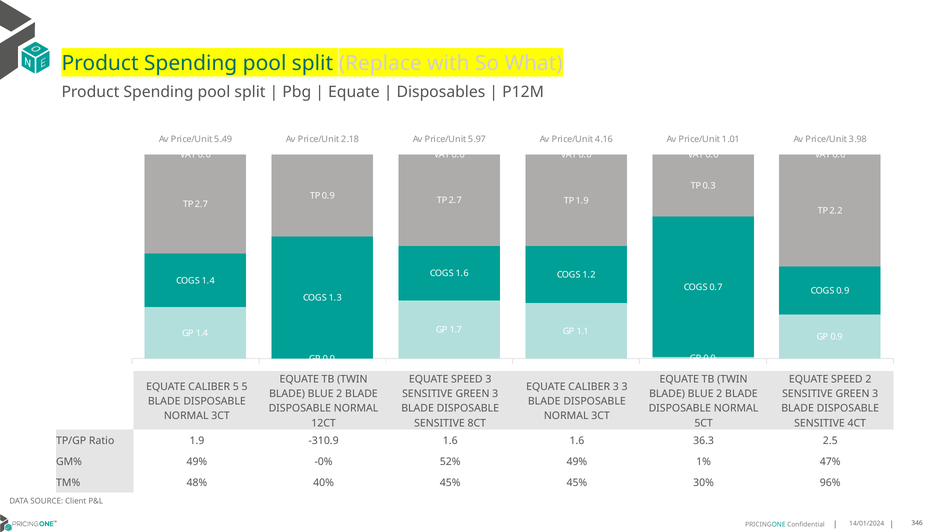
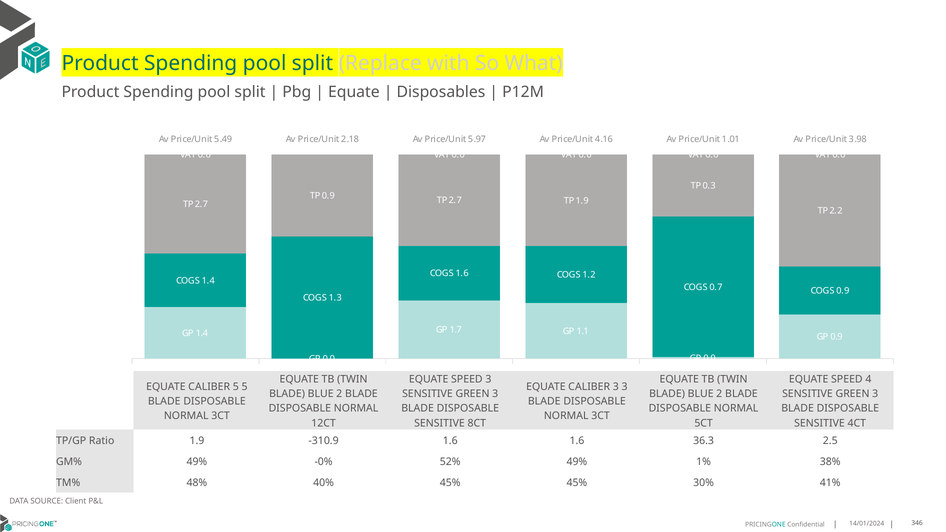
SPEED 2: 2 -> 4 (868, 380)
47%: 47% -> 38% (830, 462)
96%: 96% -> 41% (830, 483)
